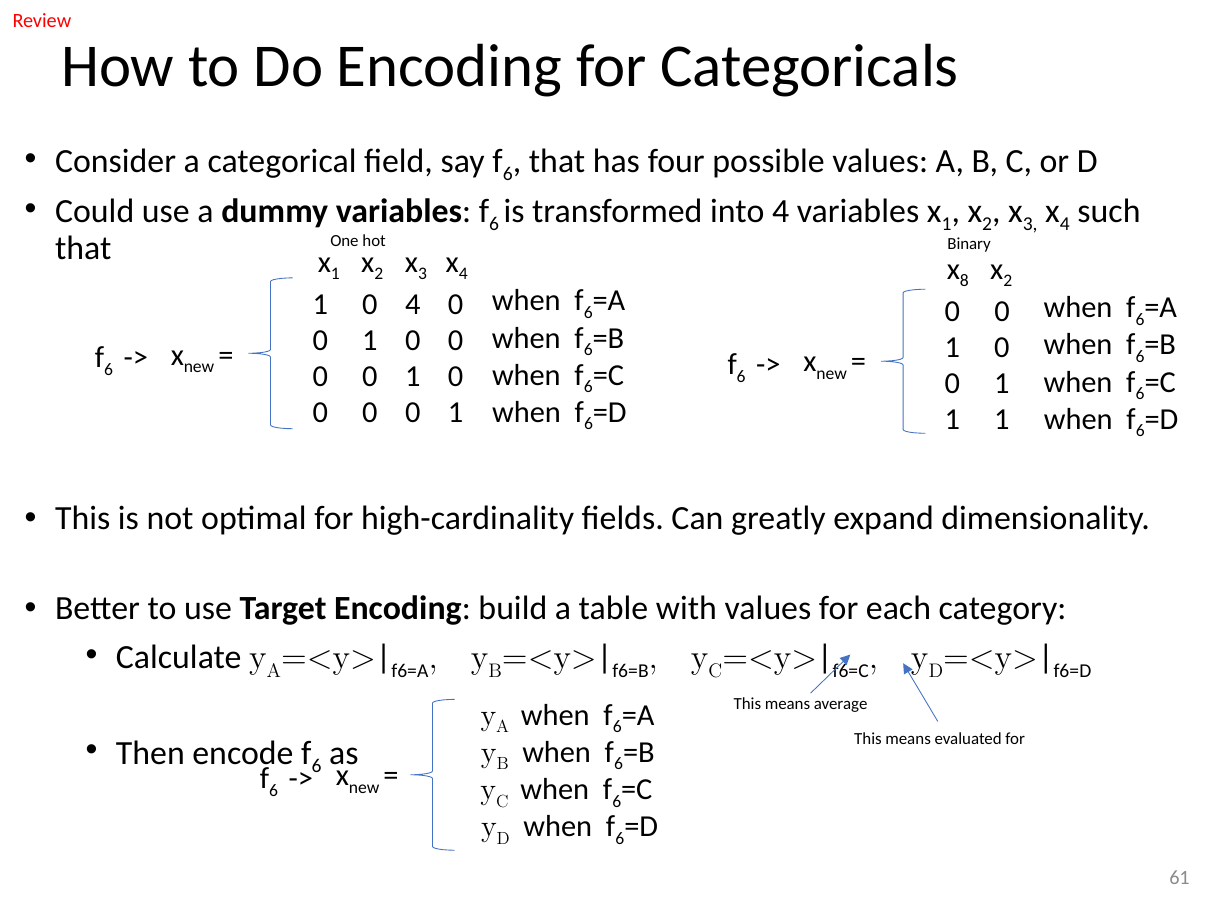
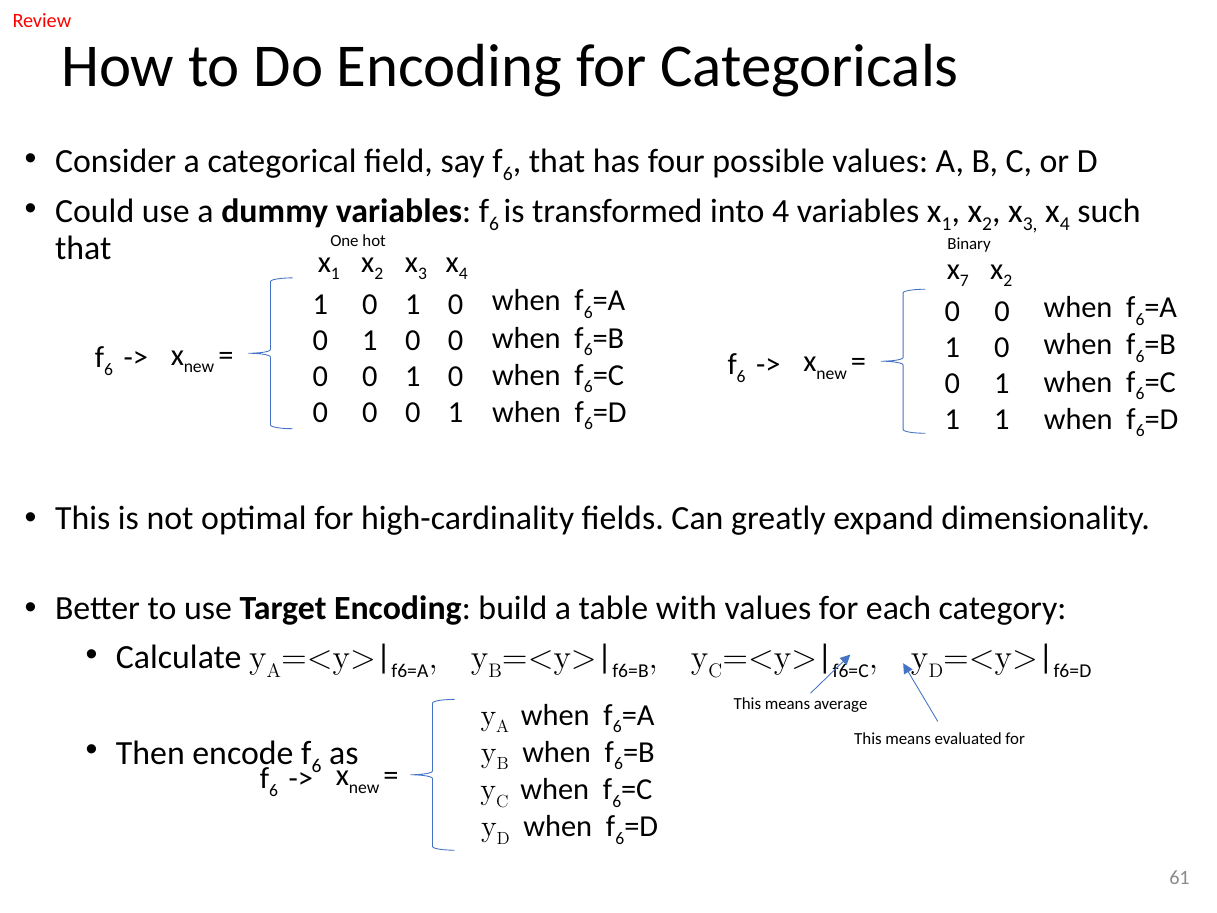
8: 8 -> 7 (964, 281)
1 0 4: 4 -> 1 (413, 304)
